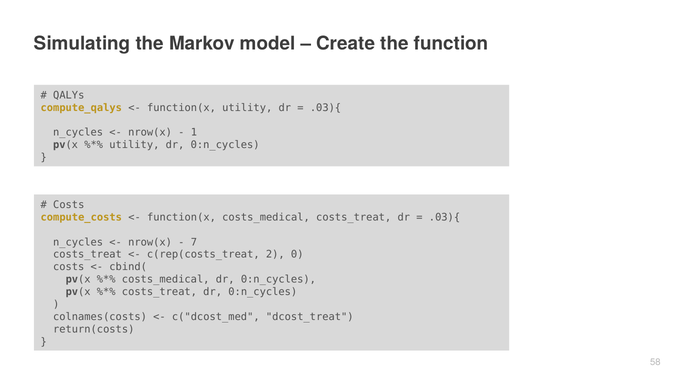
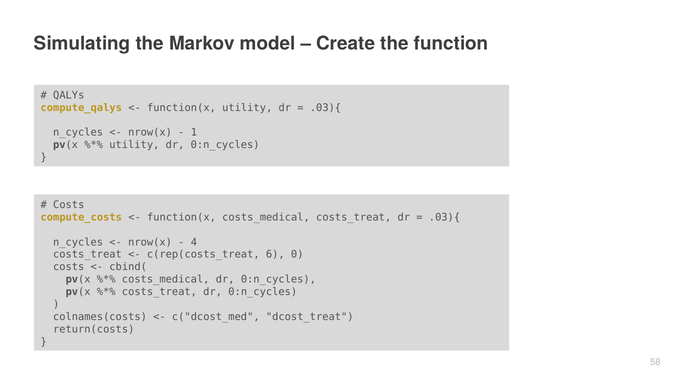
7: 7 -> 4 (194, 242)
2: 2 -> 6 (275, 255)
